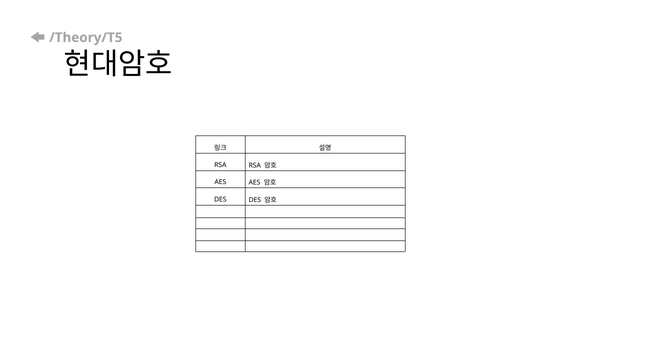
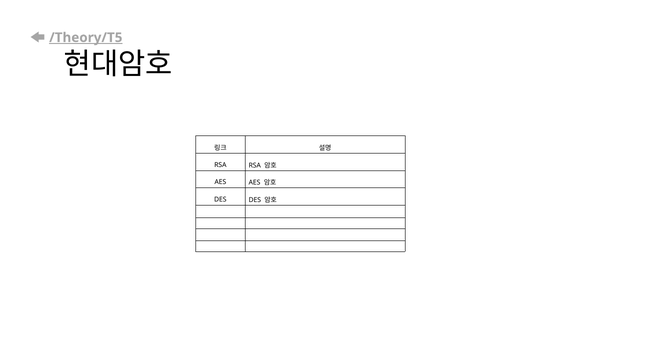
/Theory/T5 underline: none -> present (86, 38)
